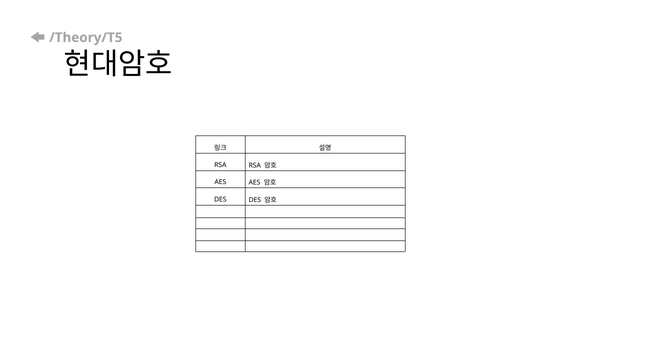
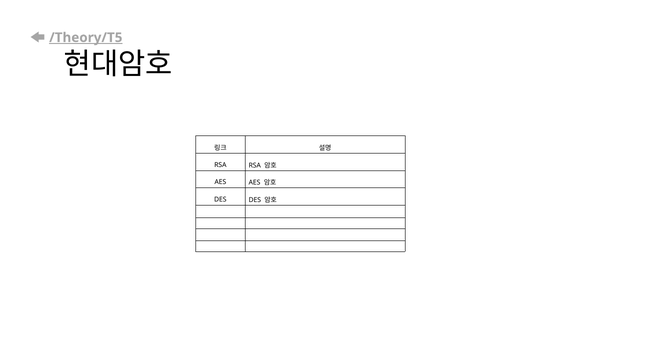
/Theory/T5 underline: none -> present (86, 38)
